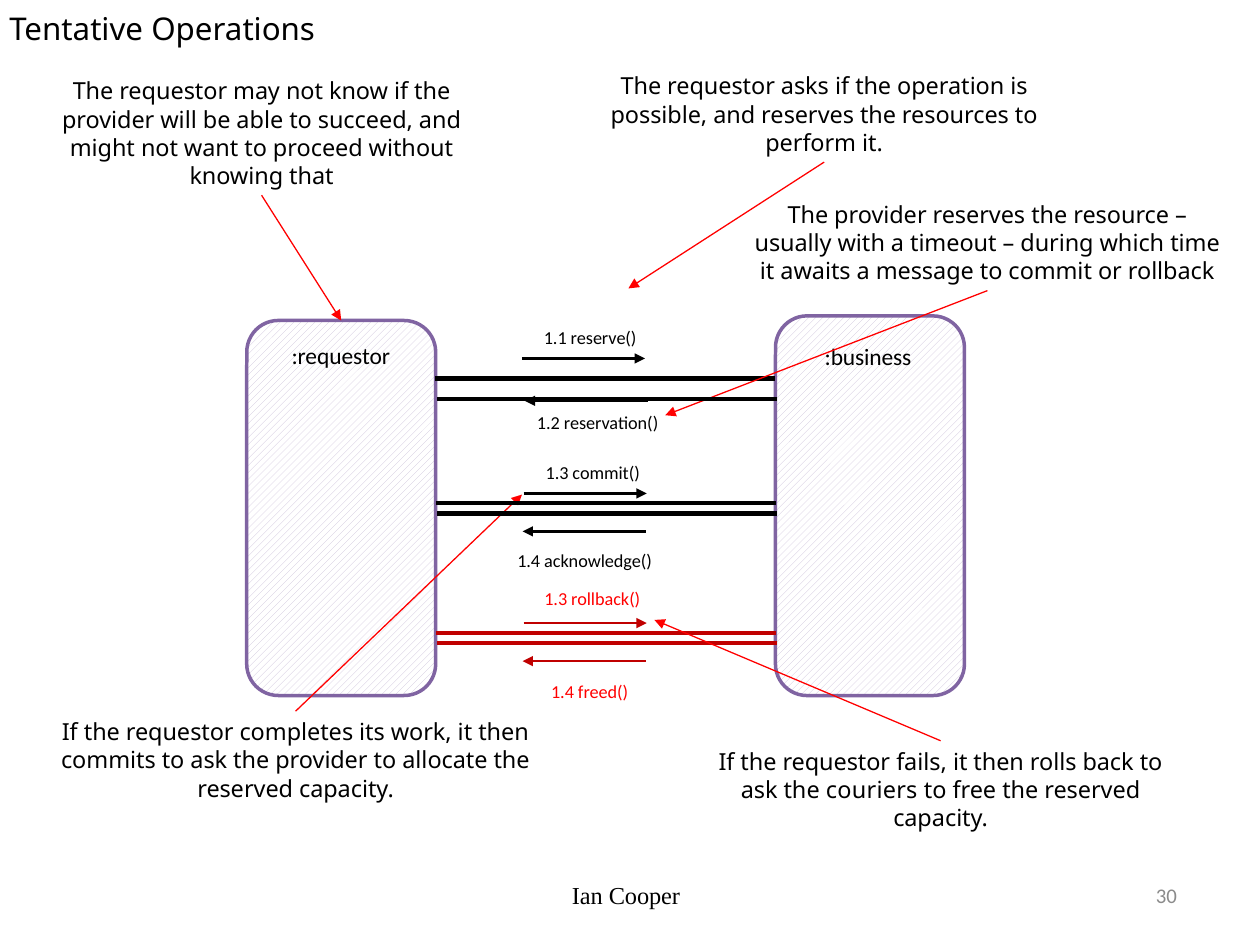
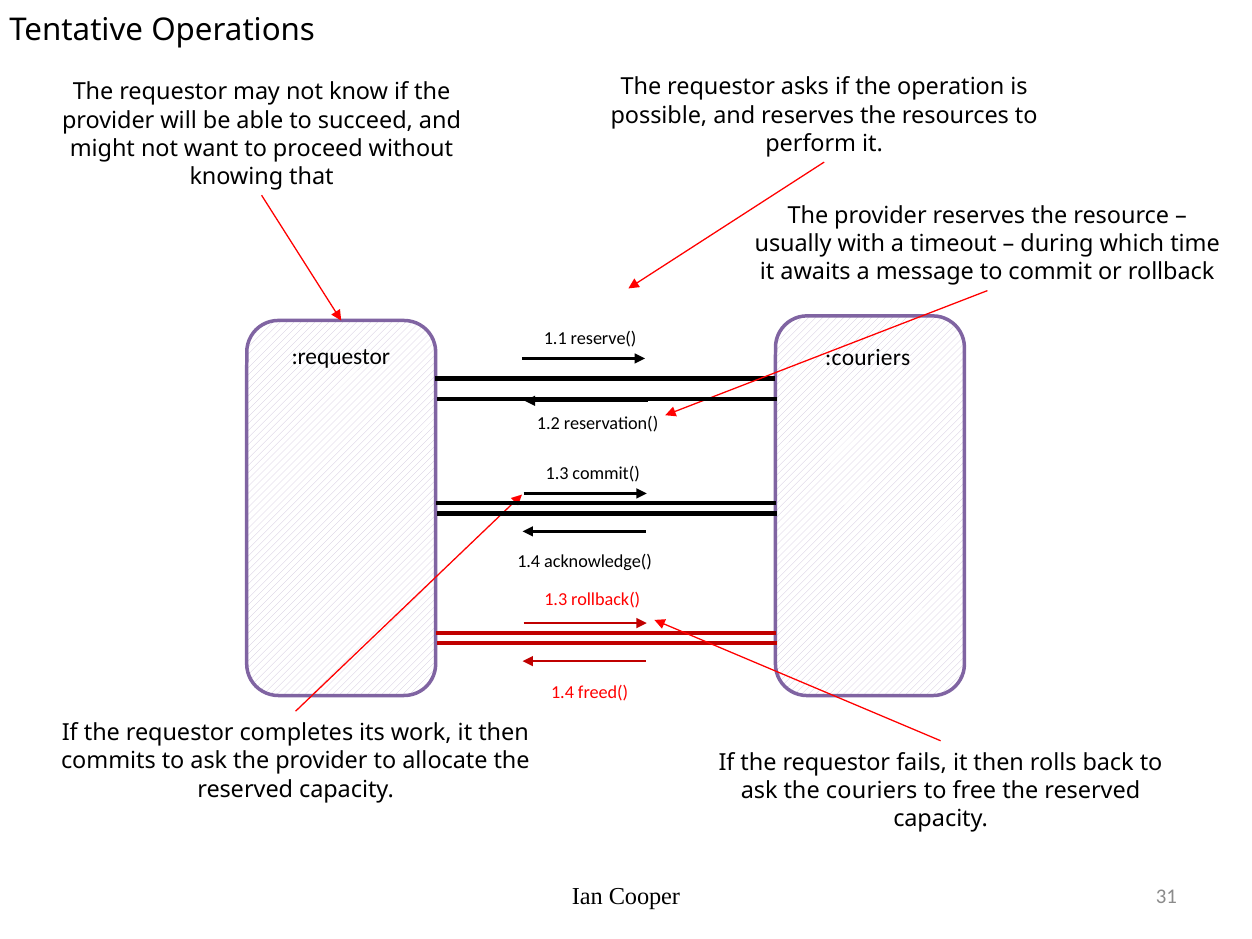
:business: :business -> :couriers (868, 358)
30: 30 -> 31 (1166, 897)
